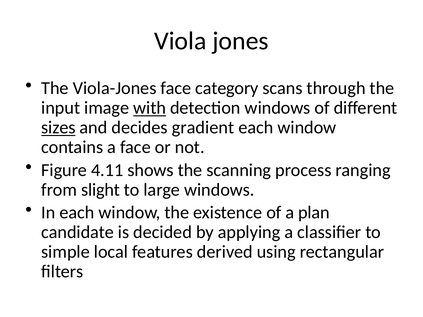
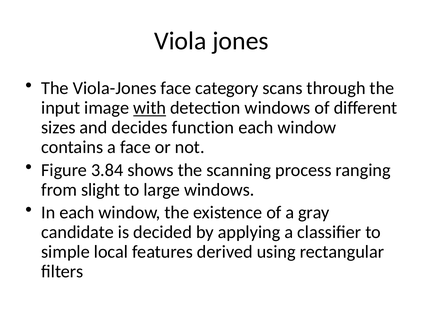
sizes underline: present -> none (58, 128)
gradient: gradient -> function (203, 128)
4.11: 4.11 -> 3.84 (107, 170)
plan: plan -> gray (314, 213)
